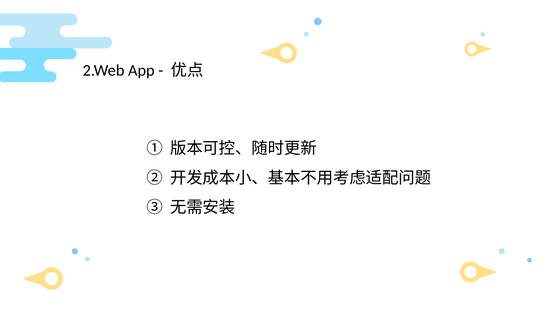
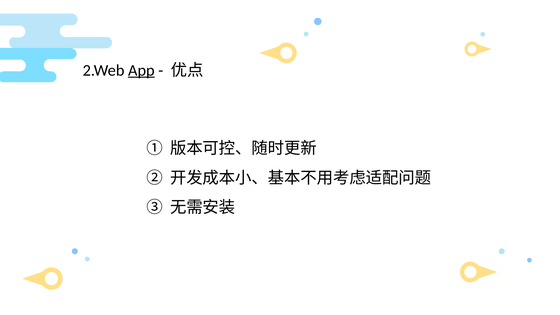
App underline: none -> present (141, 70)
